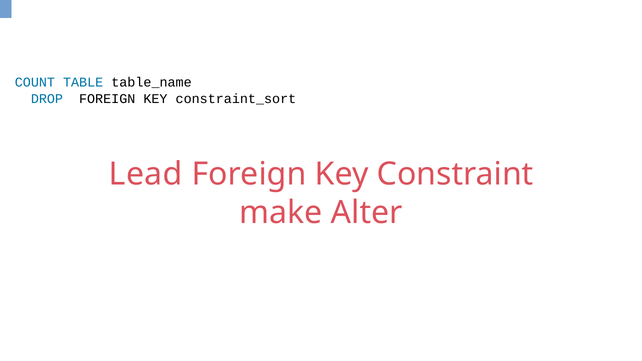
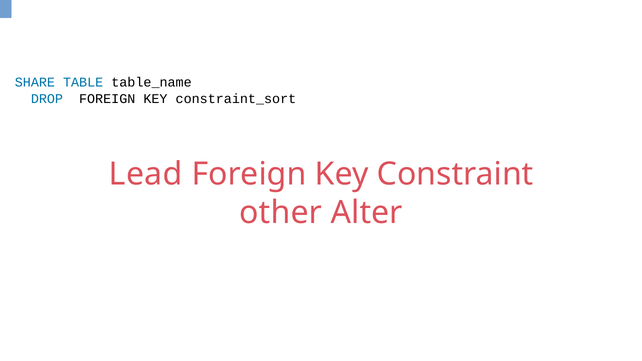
COUNT: COUNT -> SHARE (35, 83)
make: make -> other (281, 213)
